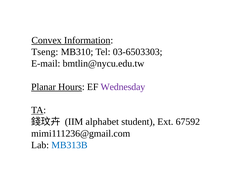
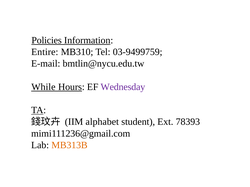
Convex: Convex -> Policies (47, 40)
Tseng: Tseng -> Entire (45, 52)
03-6503303: 03-6503303 -> 03-9499759 (138, 52)
Planar: Planar -> While (43, 87)
67592: 67592 -> 78393 (188, 122)
MB313B colour: blue -> orange (69, 145)
